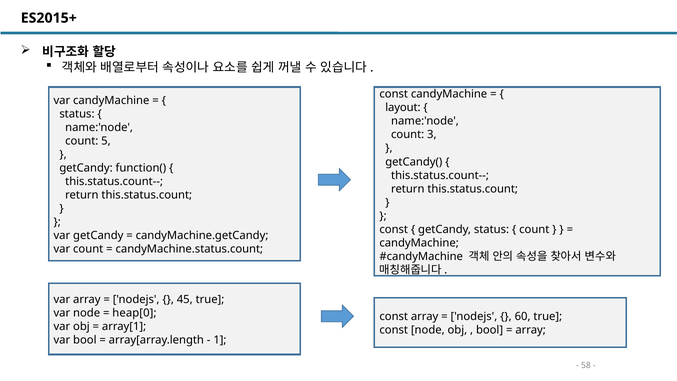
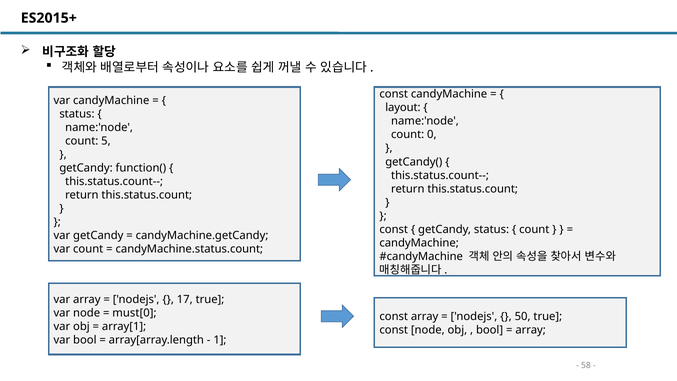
3: 3 -> 0 (432, 135)
45: 45 -> 17 (185, 299)
heap[0: heap[0 -> must[0 (134, 313)
60: 60 -> 50 (523, 316)
